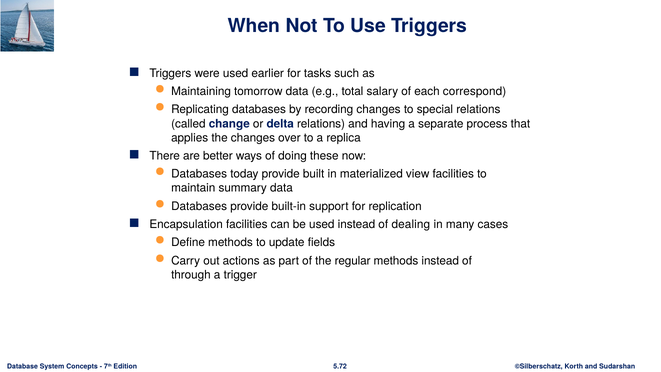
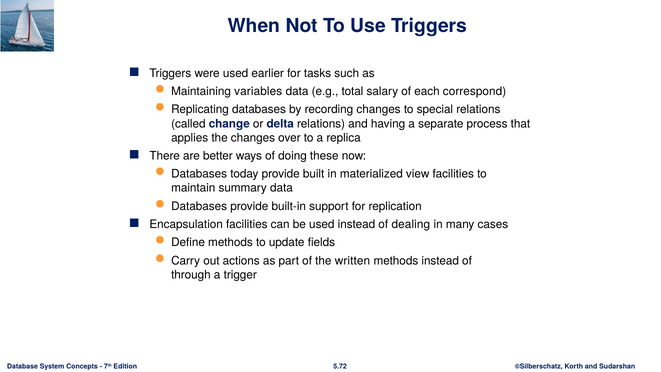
tomorrow: tomorrow -> variables (258, 91)
regular: regular -> written (352, 261)
